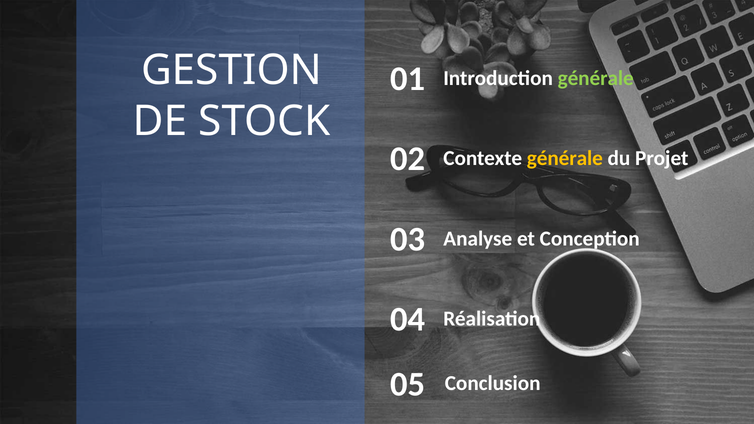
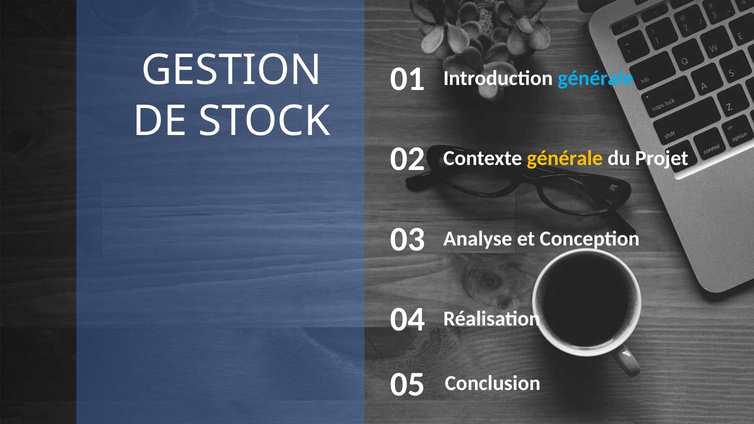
générale colour: light green -> light blue (596, 78)
